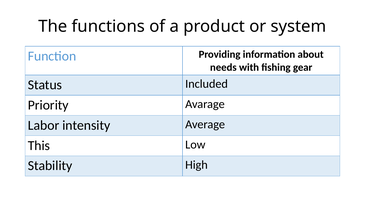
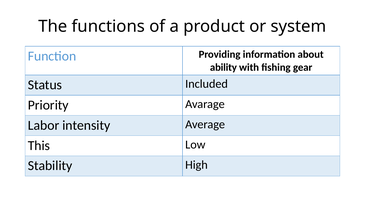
needs: needs -> ability (223, 67)
